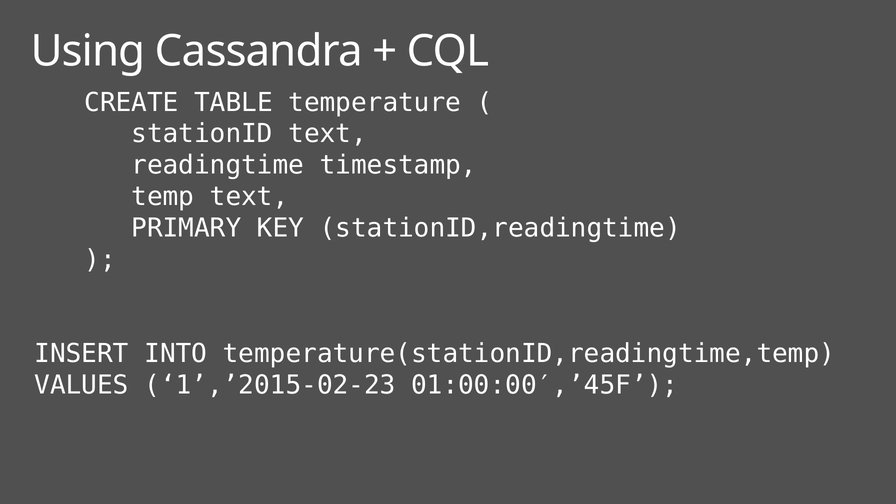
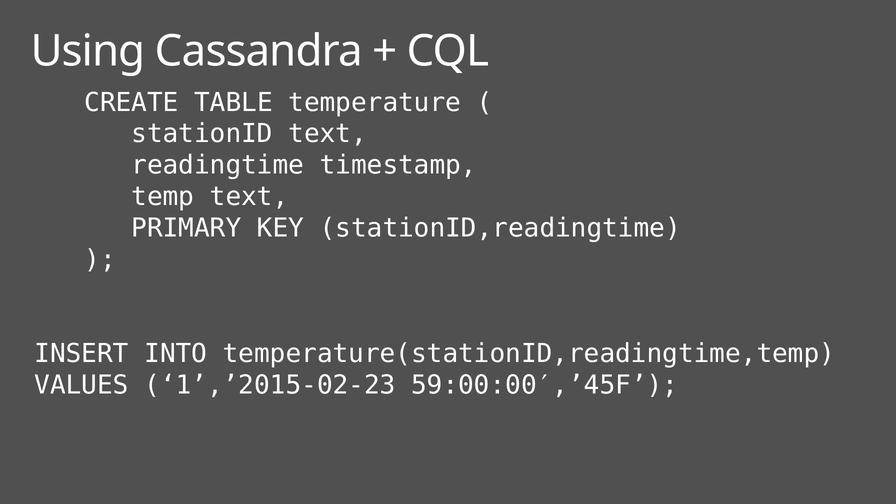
01:00:00′,’45F: 01:00:00′,’45F -> 59:00:00′,’45F (545, 385)
